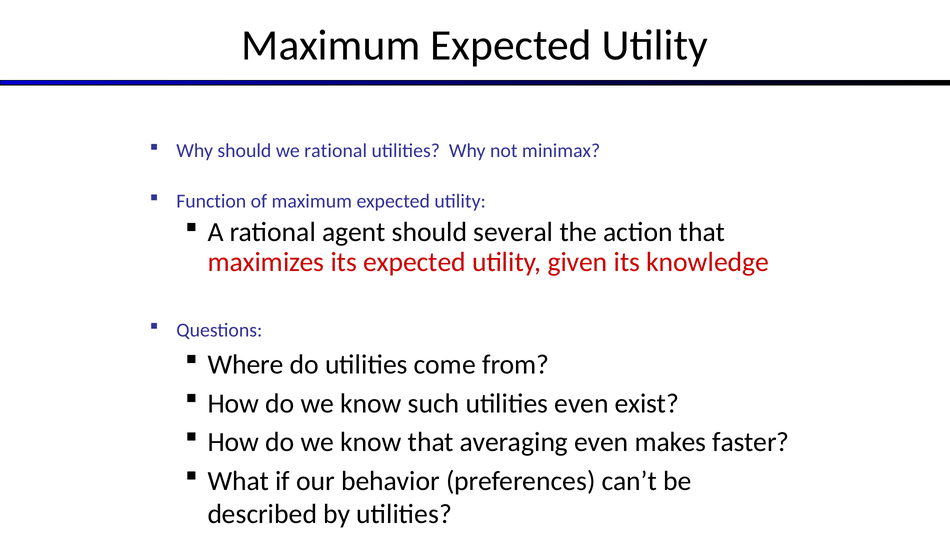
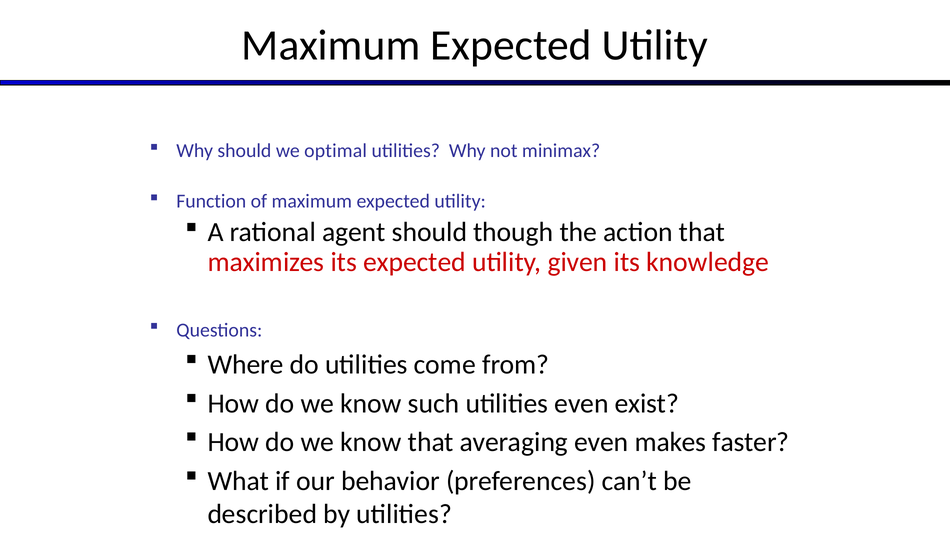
we rational: rational -> optimal (336, 151)
several: several -> though (513, 233)
